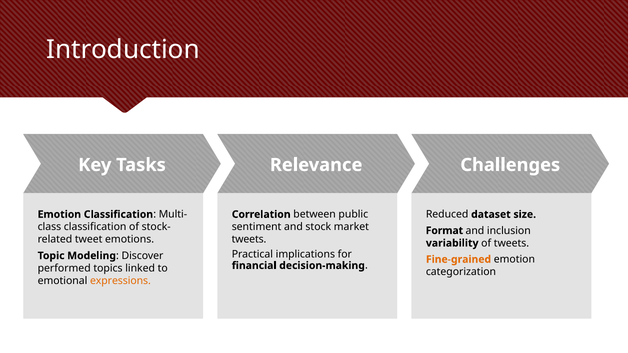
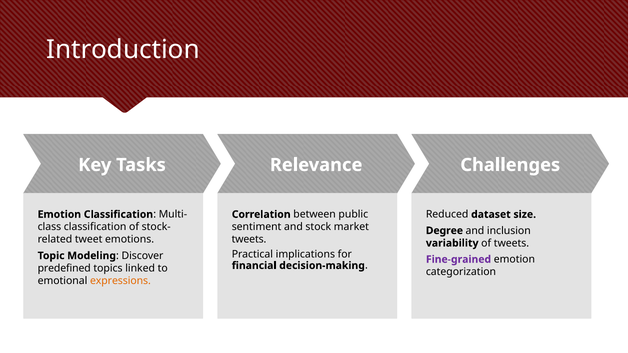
Format: Format -> Degree (444, 231)
Fine-grained colour: orange -> purple (458, 260)
performed: performed -> predefined (64, 268)
